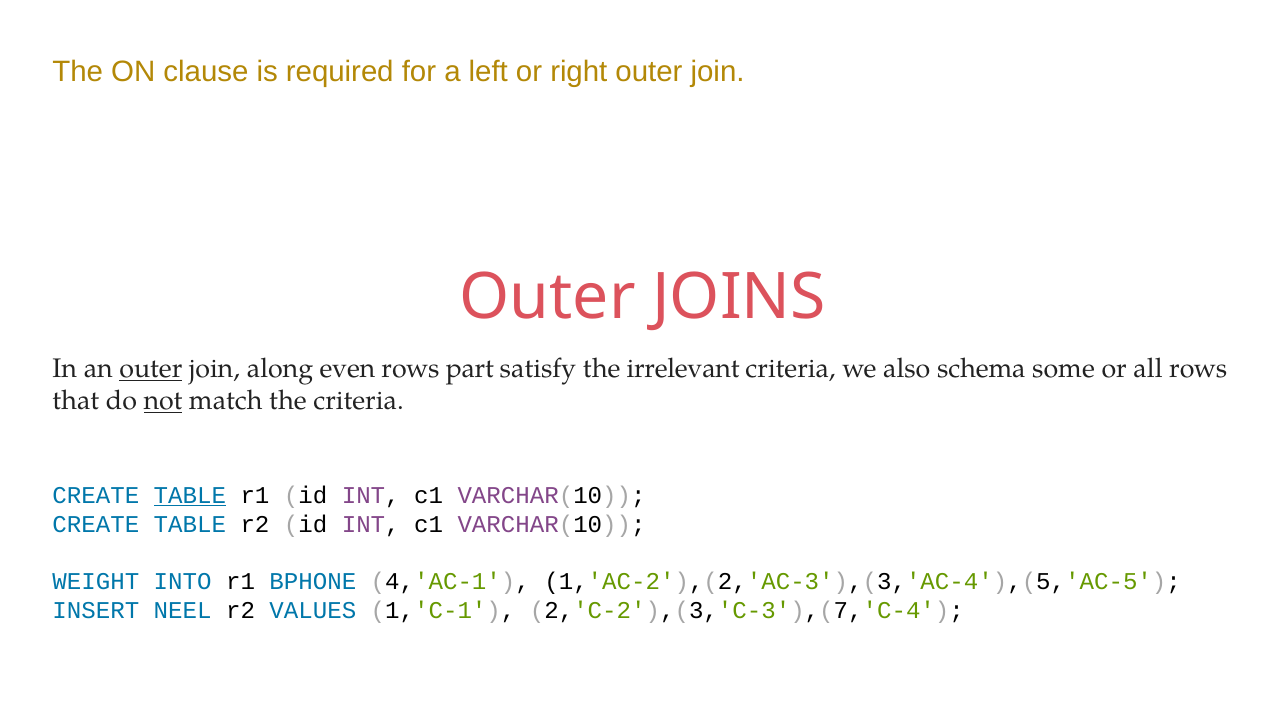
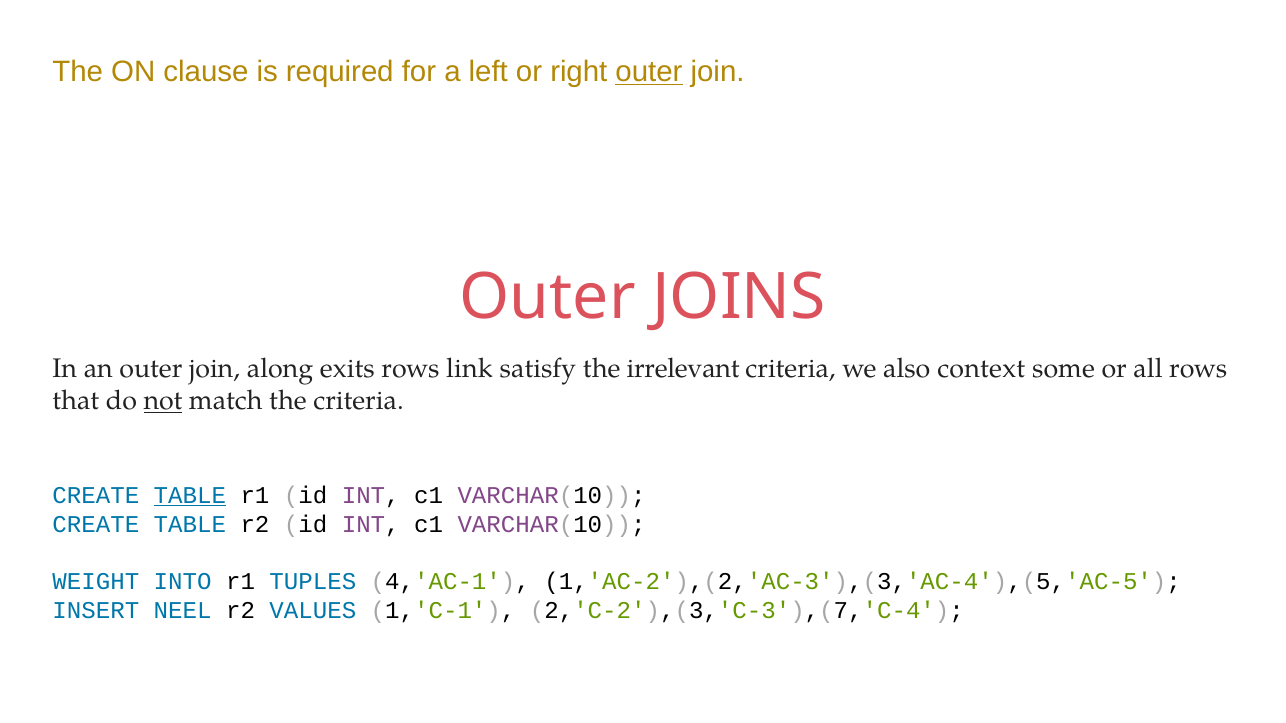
outer underline: none -> present (649, 72)
outer underline: present -> none (151, 369)
even: even -> exits (347, 369)
part: part -> link (470, 369)
schema: schema -> context (981, 369)
BPHONE: BPHONE -> TUPLES (313, 582)
